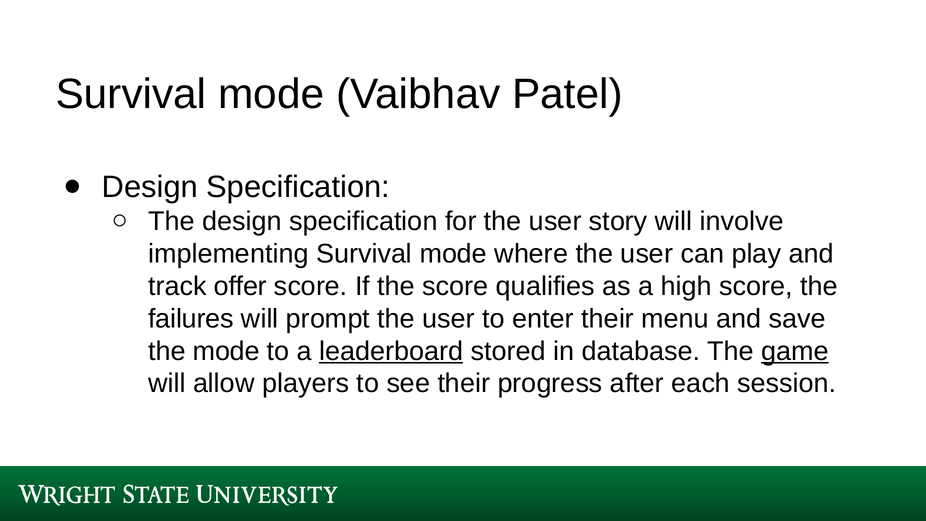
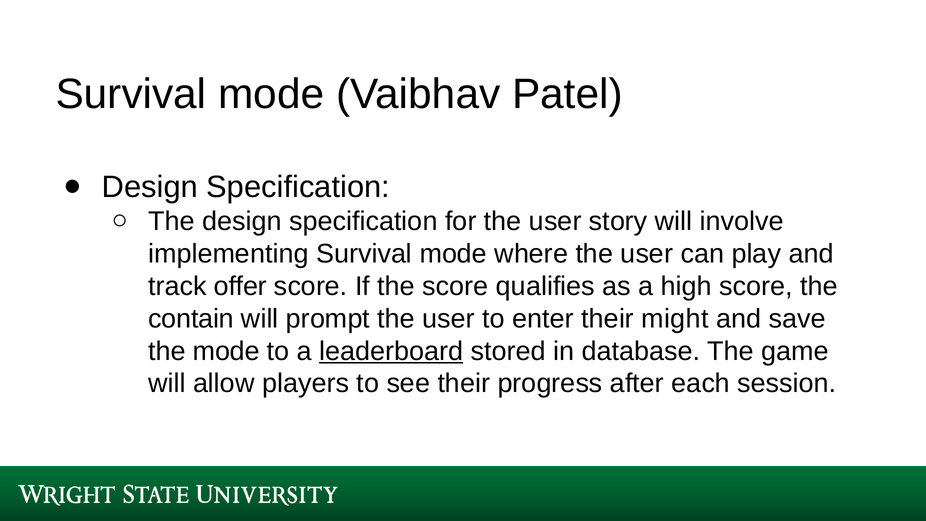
failures: failures -> contain (191, 319)
menu: menu -> might (675, 319)
game underline: present -> none (795, 351)
